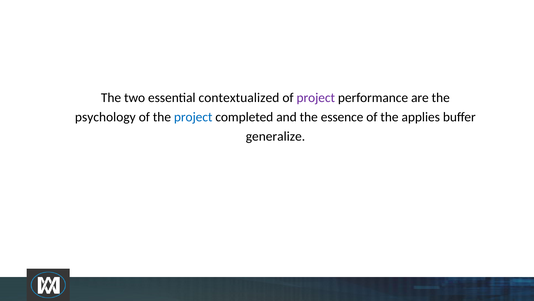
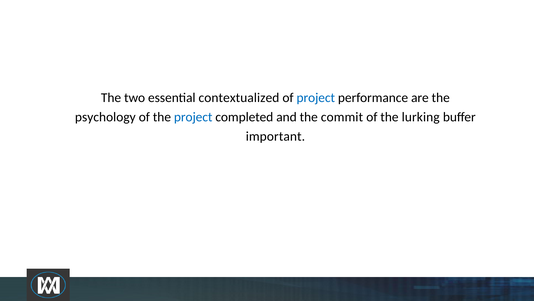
project colour: purple -> blue (316, 98)
essence: essence -> commit (342, 117)
applies: applies -> lurking (421, 117)
generalize: generalize -> important (275, 136)
